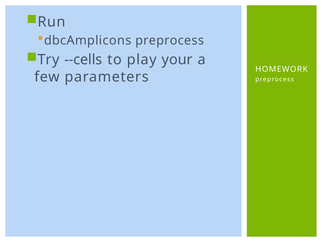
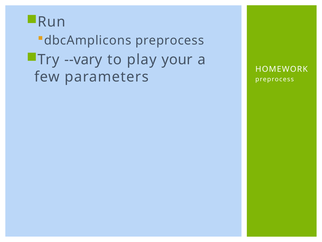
--cells: --cells -> --vary (83, 60)
